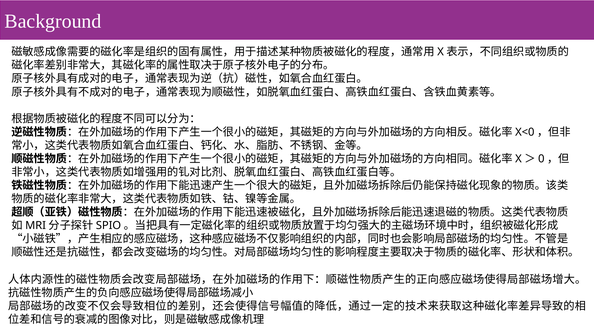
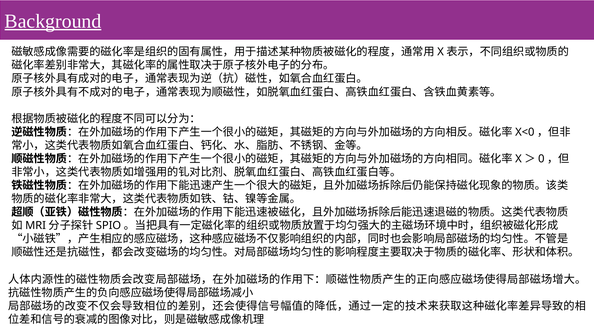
Background underline: none -> present (53, 21)
